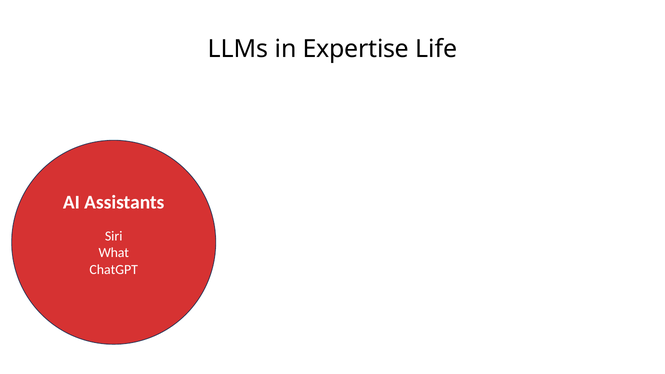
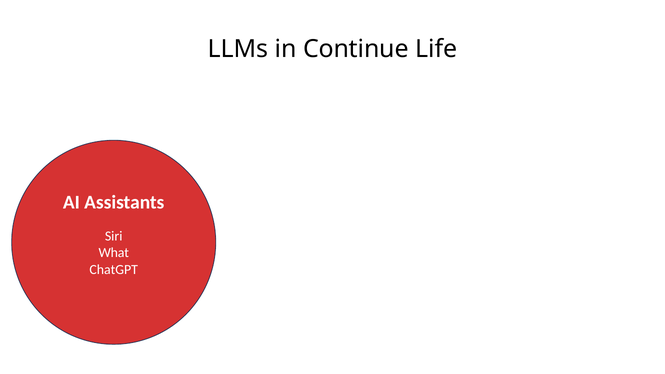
Expertise: Expertise -> Continue (356, 49)
